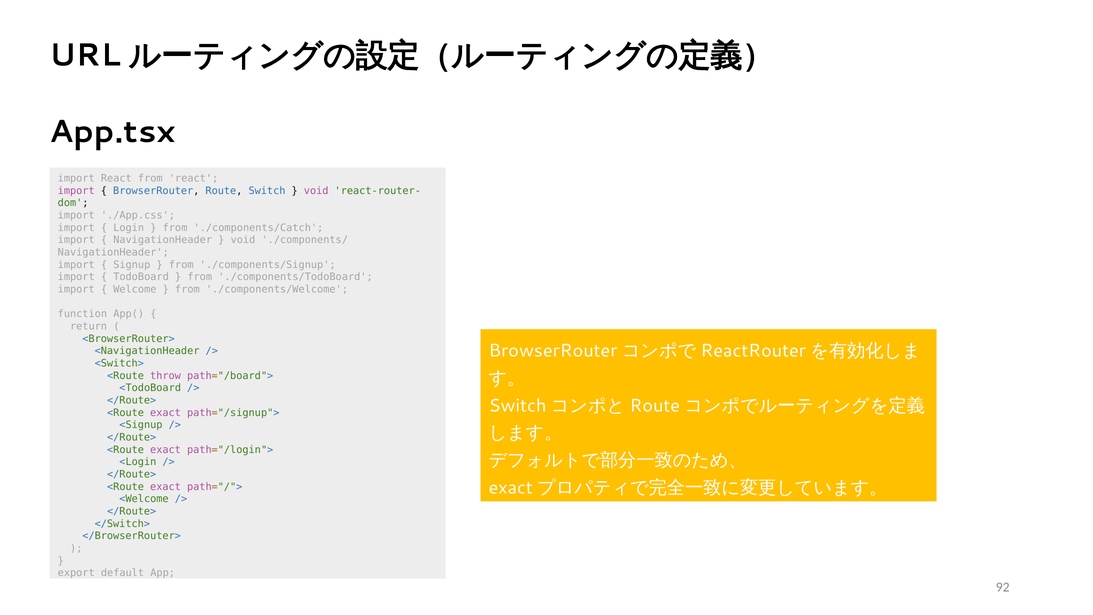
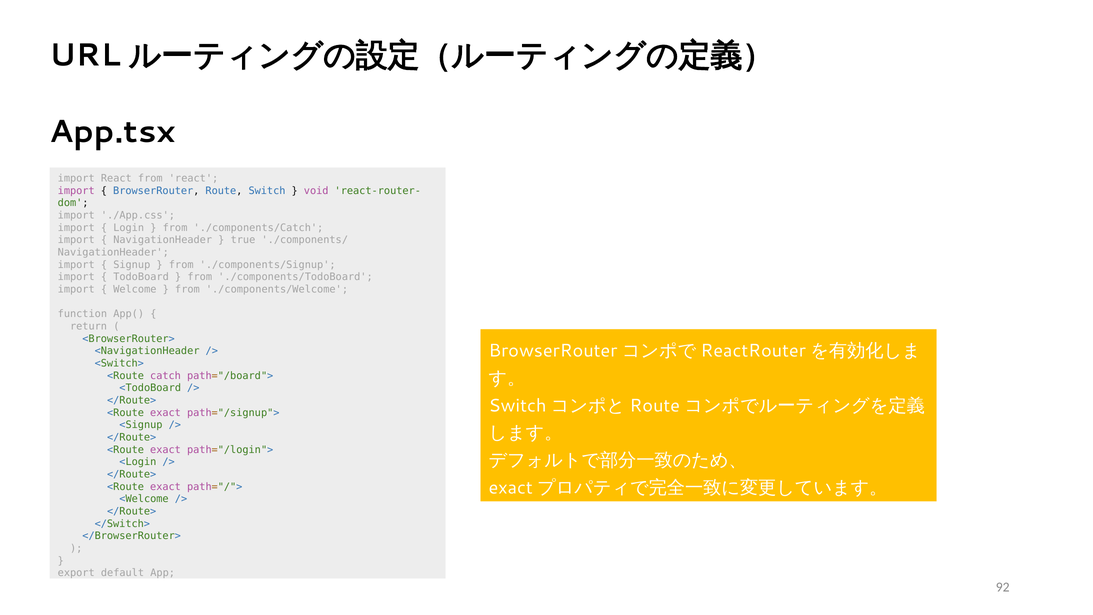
void: void -> true (243, 240)
throw: throw -> catch (166, 376)
